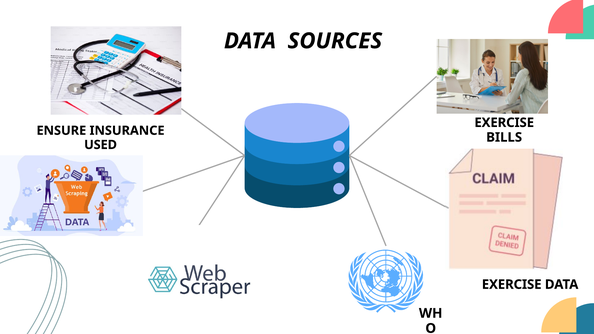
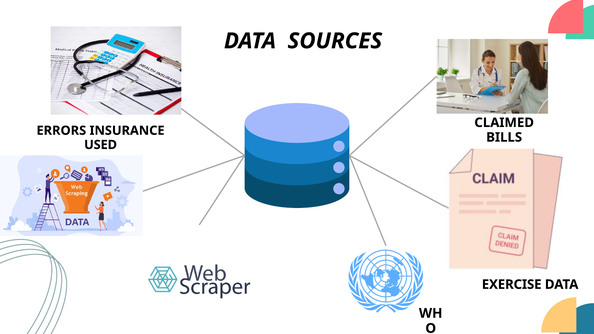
EXERCISE: EXERCISE -> CLAIMED (504, 123)
ENSURE: ENSURE -> ERRORS (61, 131)
